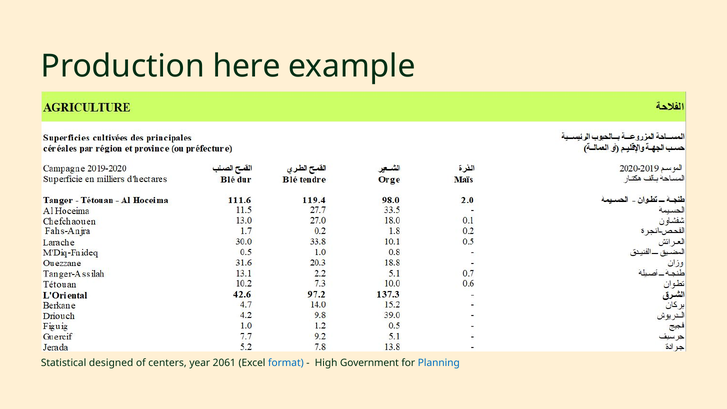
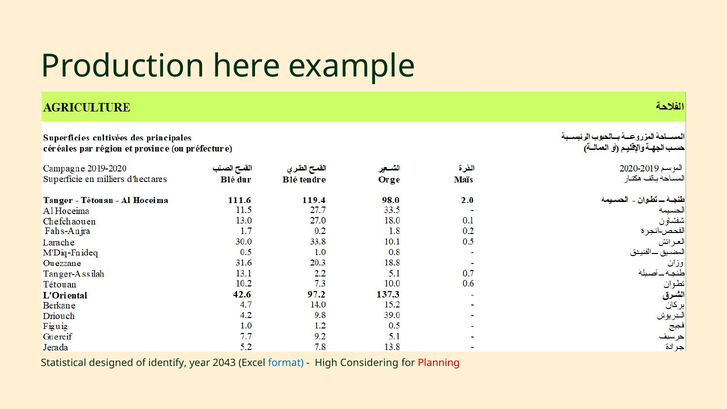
centers: centers -> identify (168, 363)
2061: 2061 -> 2043 (224, 363)
Government: Government -> Considering (369, 363)
Planning colour: blue -> red (439, 363)
